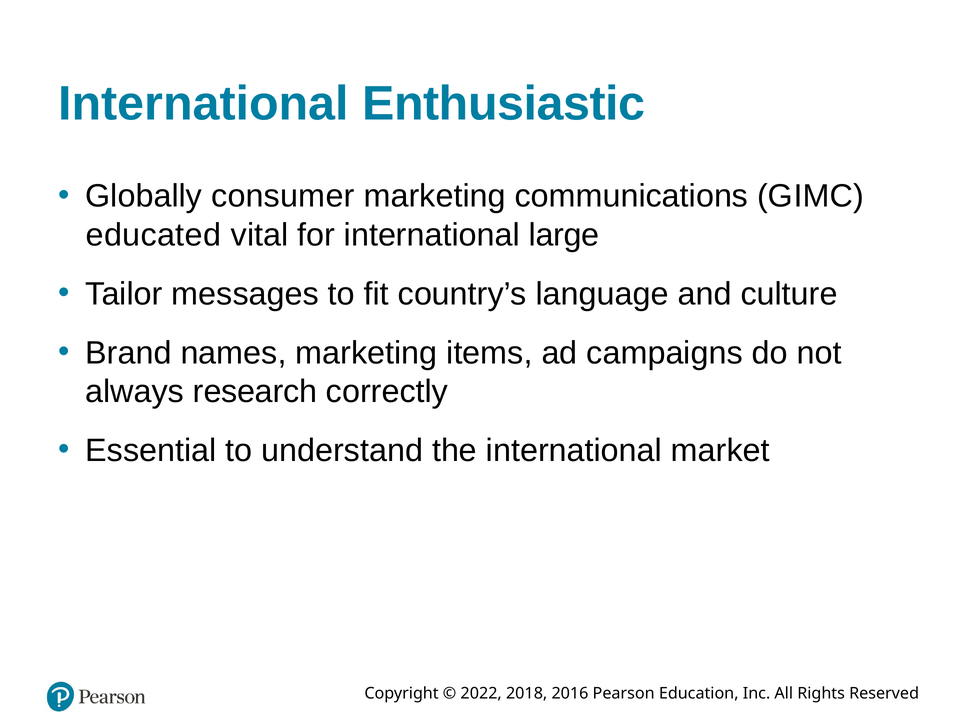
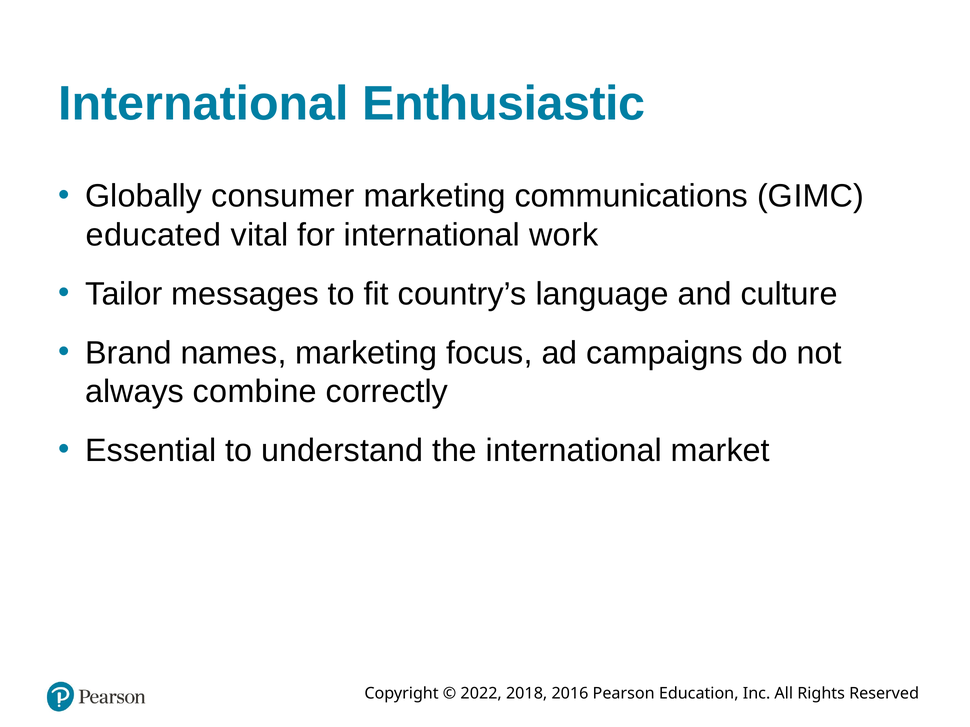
large: large -> work (564, 235)
items: items -> focus (489, 353)
research: research -> combine (255, 392)
